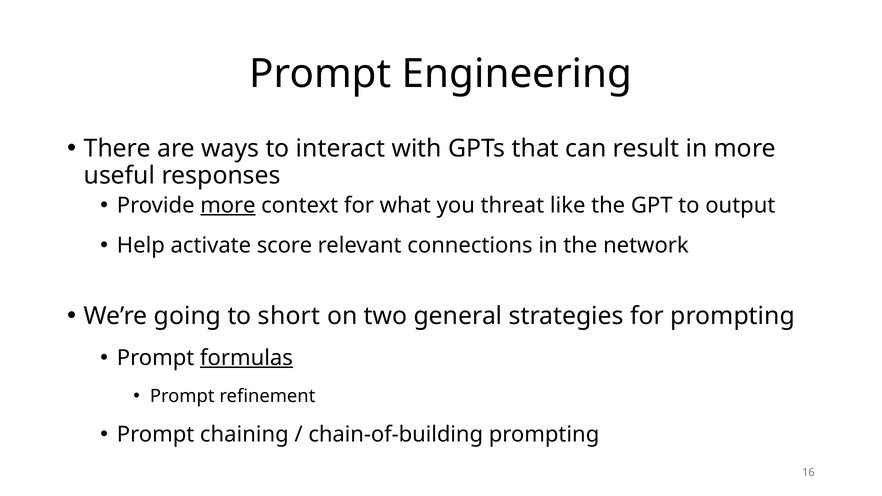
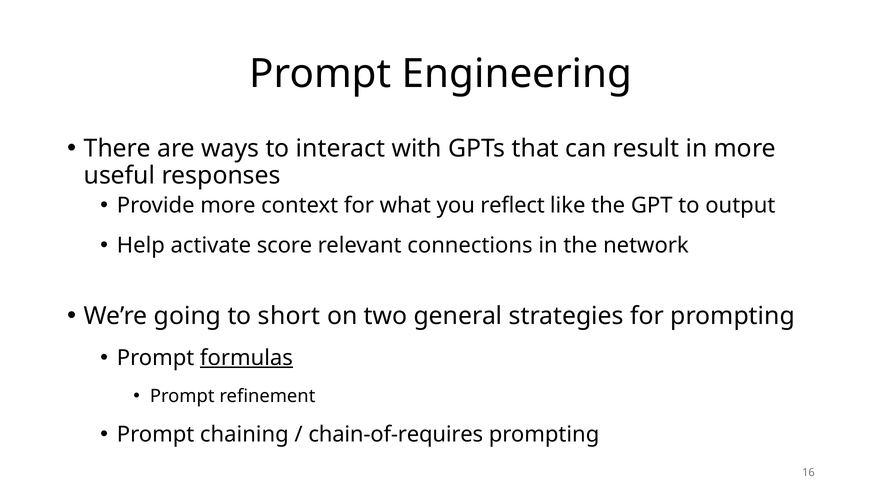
more underline: present -> none (228, 205)
threat: threat -> reflect (512, 205)
chain-of-building: chain-of-building -> chain-of-requires (396, 435)
